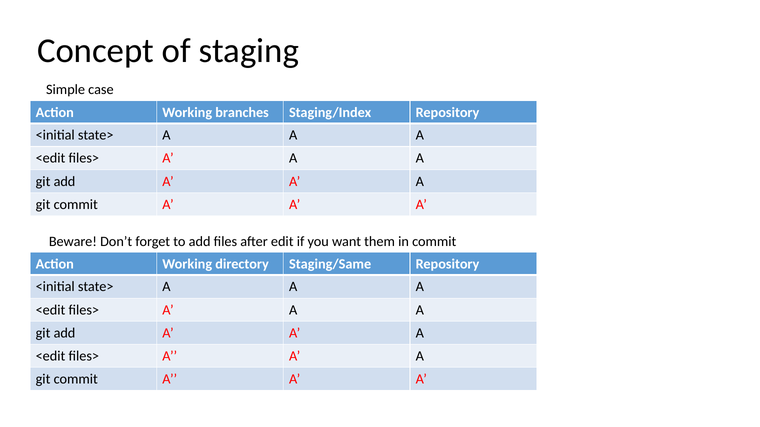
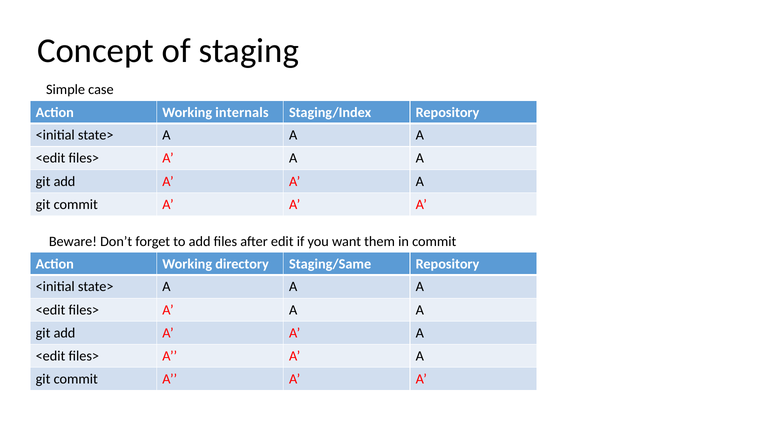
branches: branches -> internals (242, 113)
